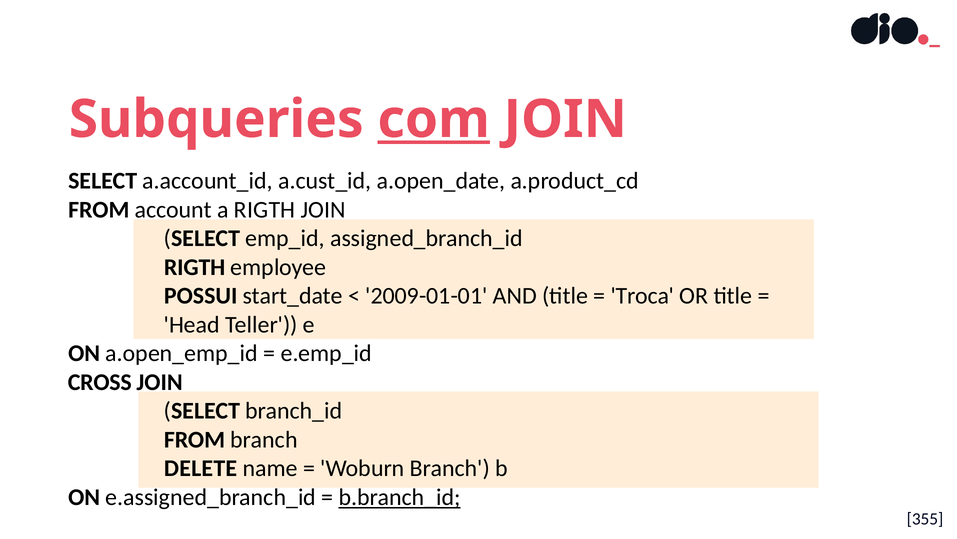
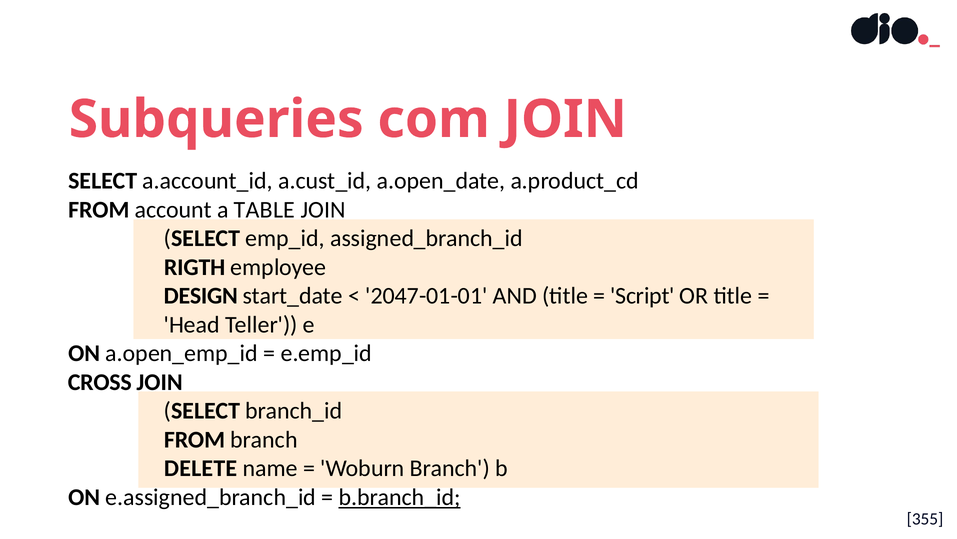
com underline: present -> none (434, 119)
a RIGTH: RIGTH -> TABLE (265, 210)
POSSUI: POSSUI -> DESIGN (201, 296)
2009-01-01: 2009-01-01 -> 2047-01-01 (426, 296)
Troca: Troca -> Script (642, 296)
